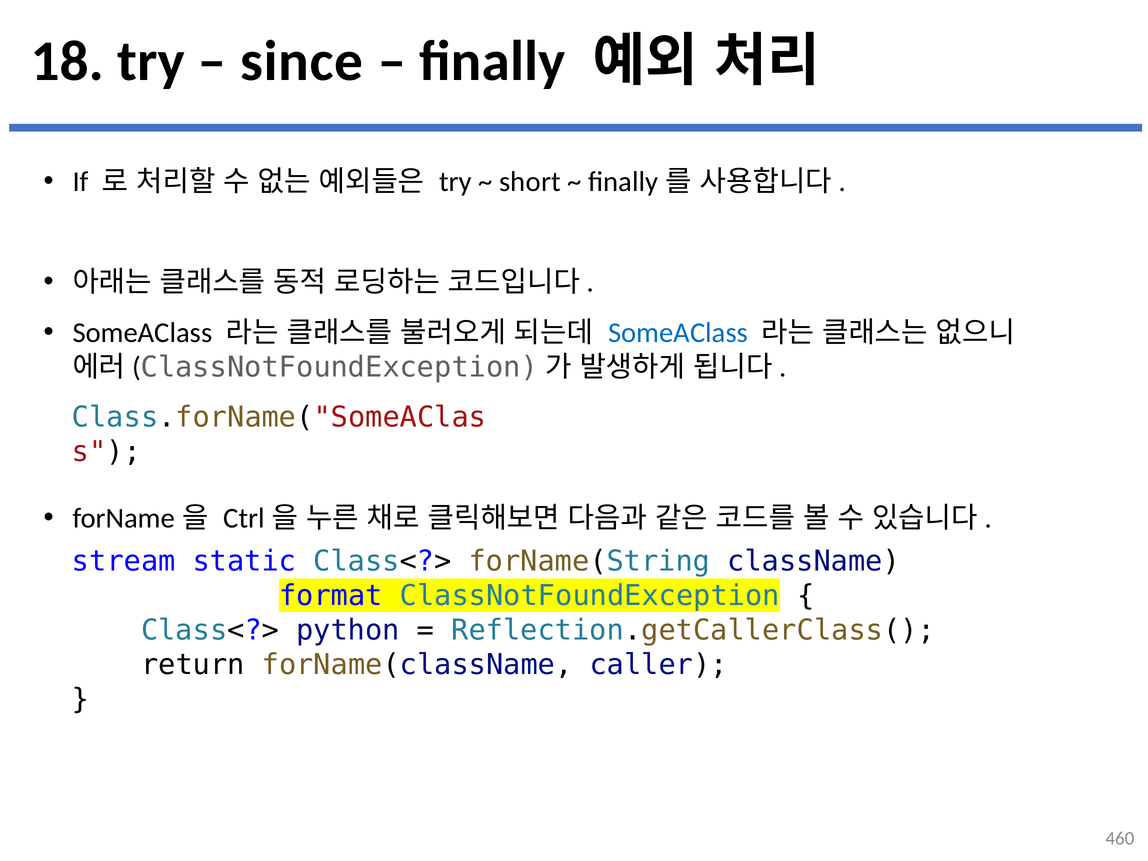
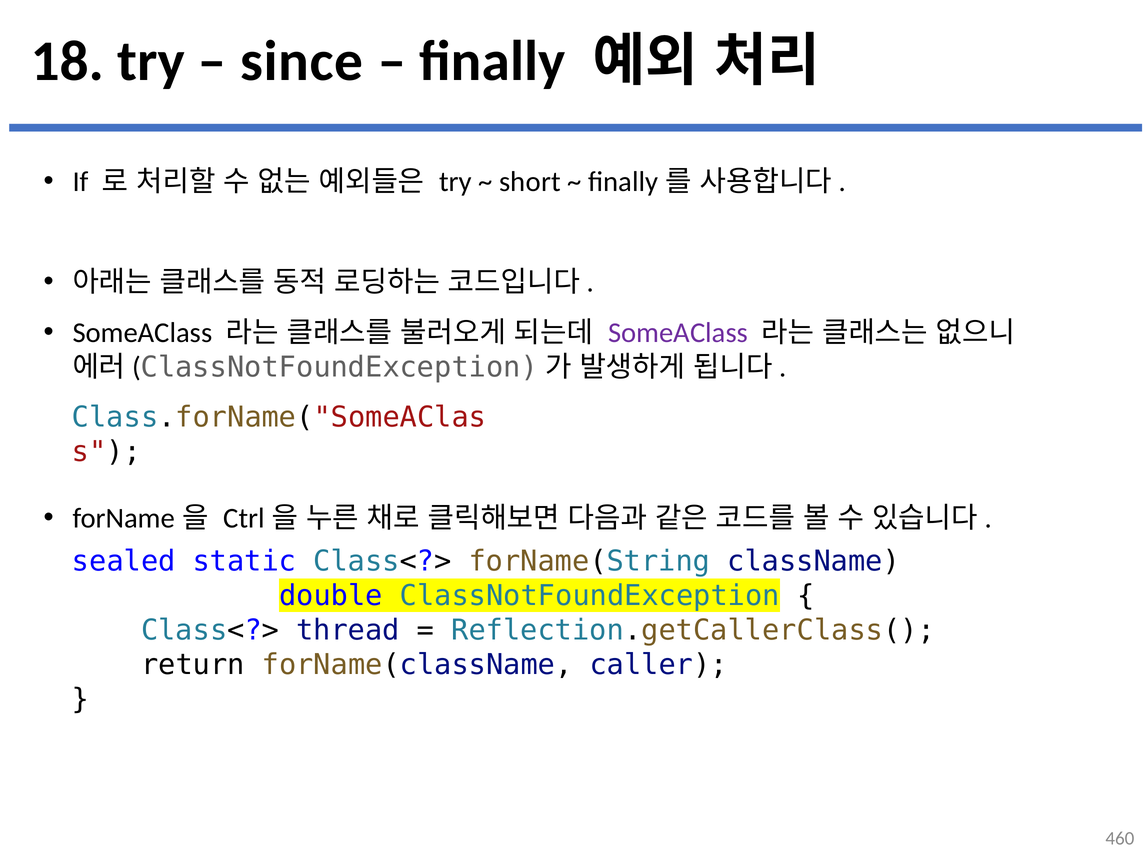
SomeAClass colour: blue -> purple (678, 333)
stream: stream -> sealed (124, 561)
format: format -> double (331, 596)
python: python -> thread (348, 630)
